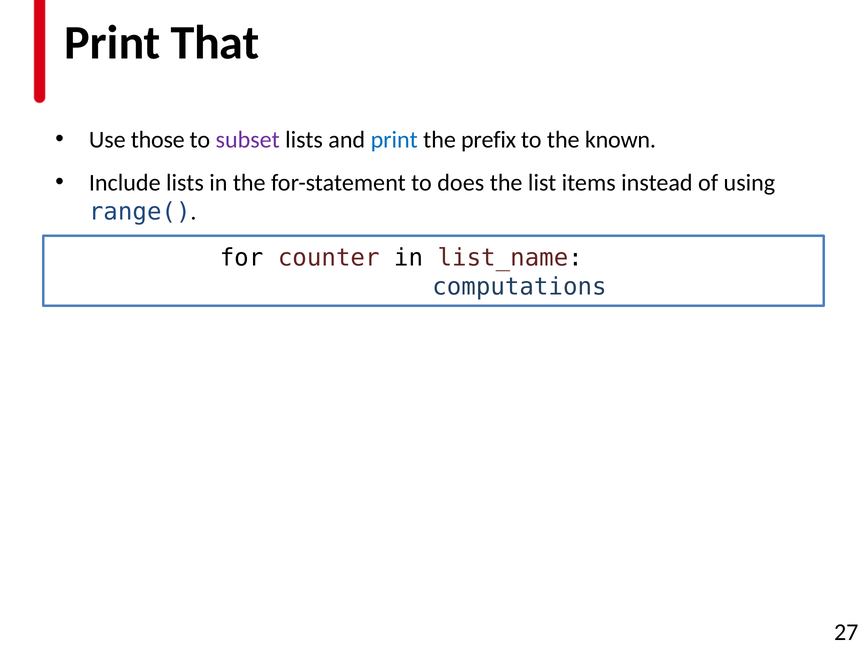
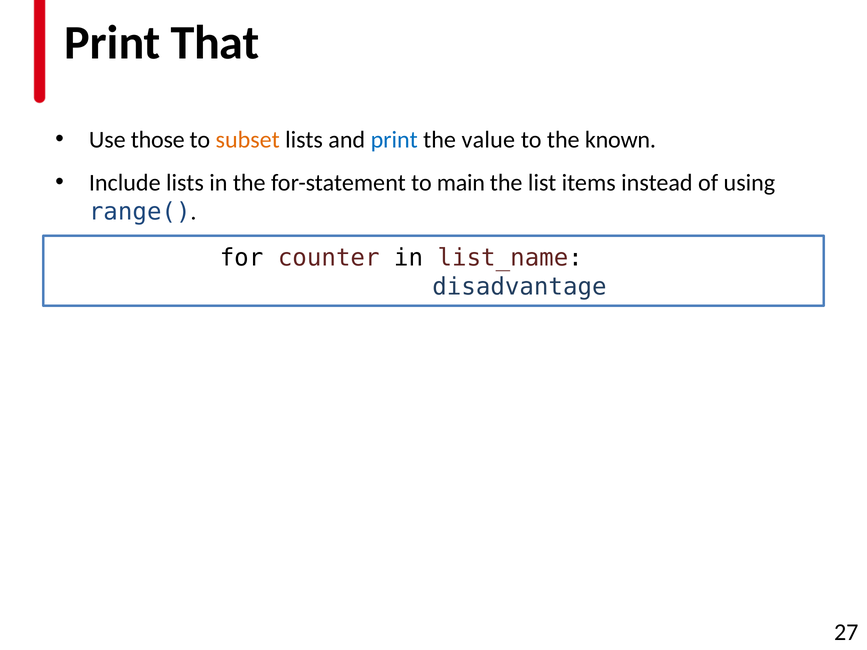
subset colour: purple -> orange (248, 140)
prefix: prefix -> value (488, 140)
does: does -> main (461, 183)
computations: computations -> disadvantage (519, 287)
